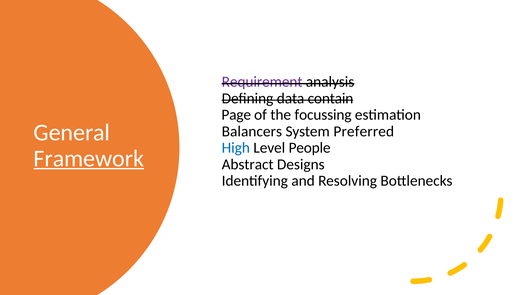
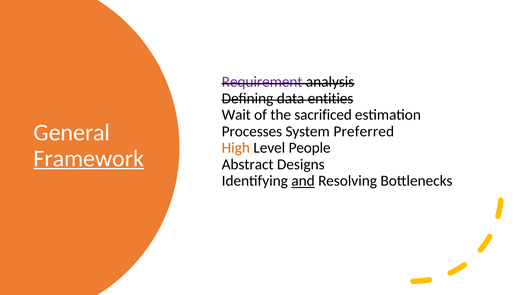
contain: contain -> entities (331, 99)
Page: Page -> Wait (236, 115)
focussing: focussing -> sacrificed (323, 115)
Balancers: Balancers -> Processes (252, 132)
High colour: blue -> orange (236, 148)
and underline: none -> present (303, 181)
